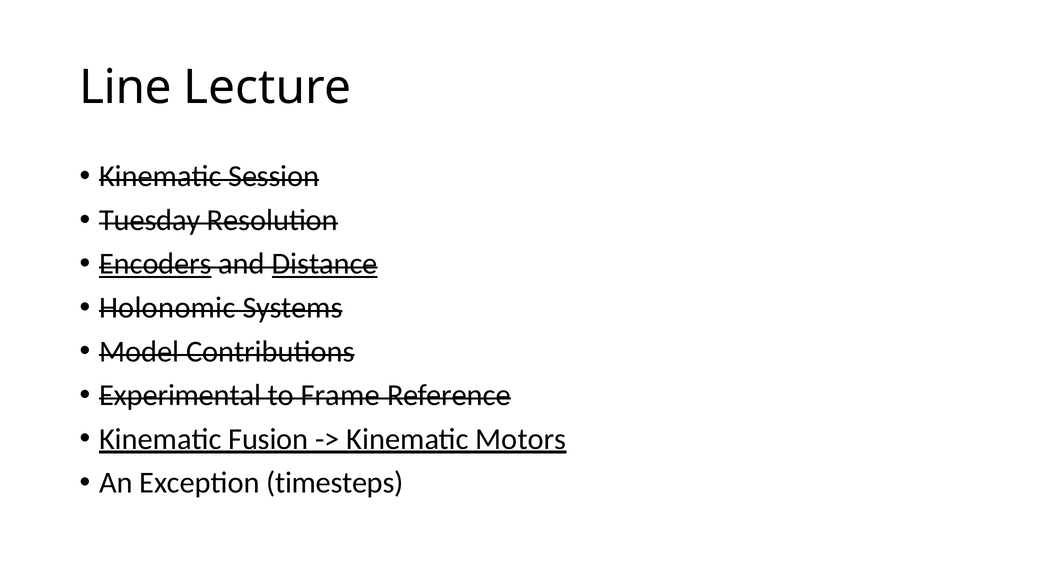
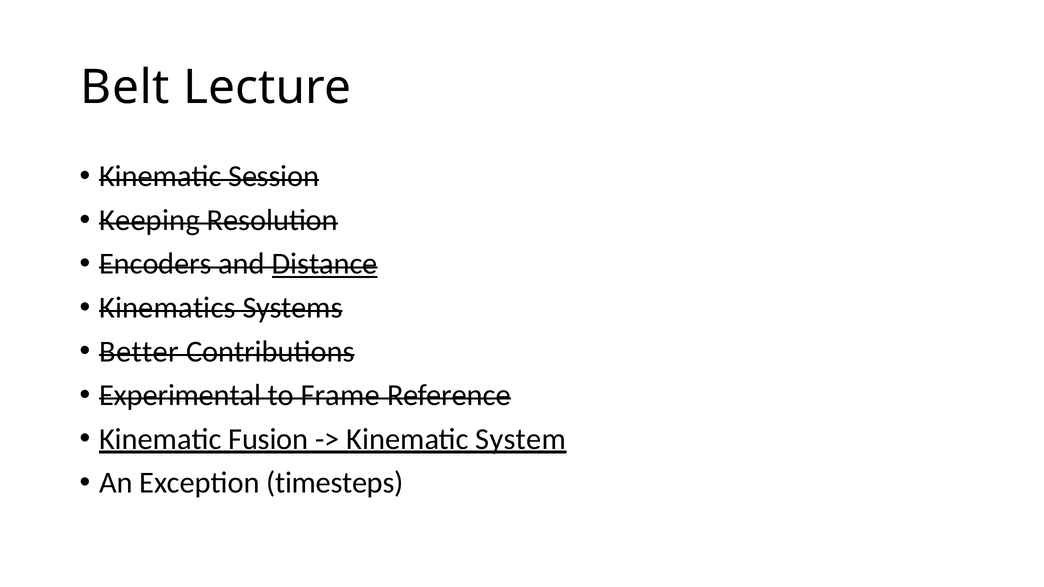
Line: Line -> Belt (125, 88)
Tuesday: Tuesday -> Keeping (150, 220)
Encoders underline: present -> none (155, 264)
Holonomic: Holonomic -> Kinematics (167, 308)
Model: Model -> Better (139, 352)
Motors: Motors -> System (521, 439)
